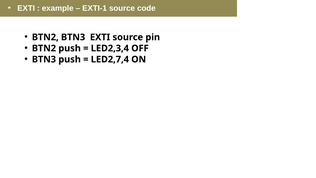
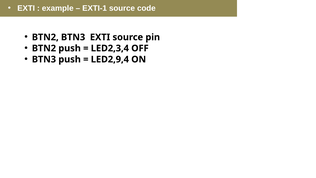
LED2,7,4: LED2,7,4 -> LED2,9,4 (110, 59)
